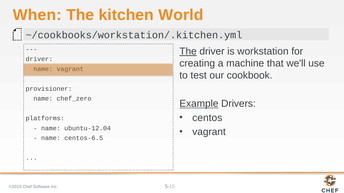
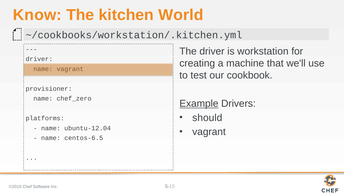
When: When -> Know (37, 15)
The underline: present -> none (188, 51)
centos: centos -> should (207, 118)
